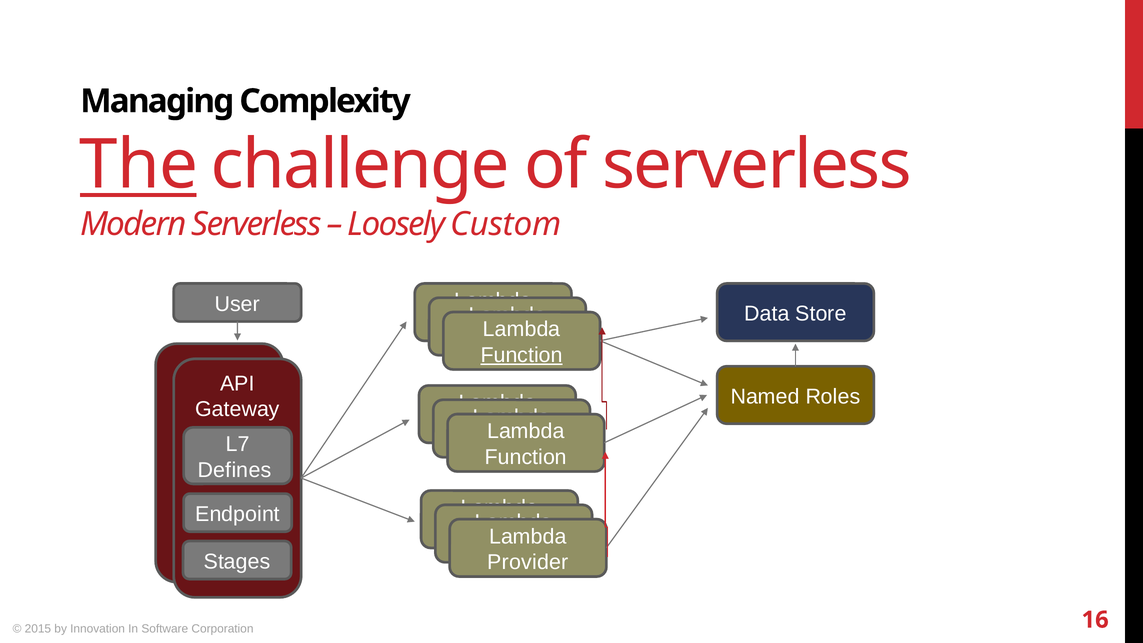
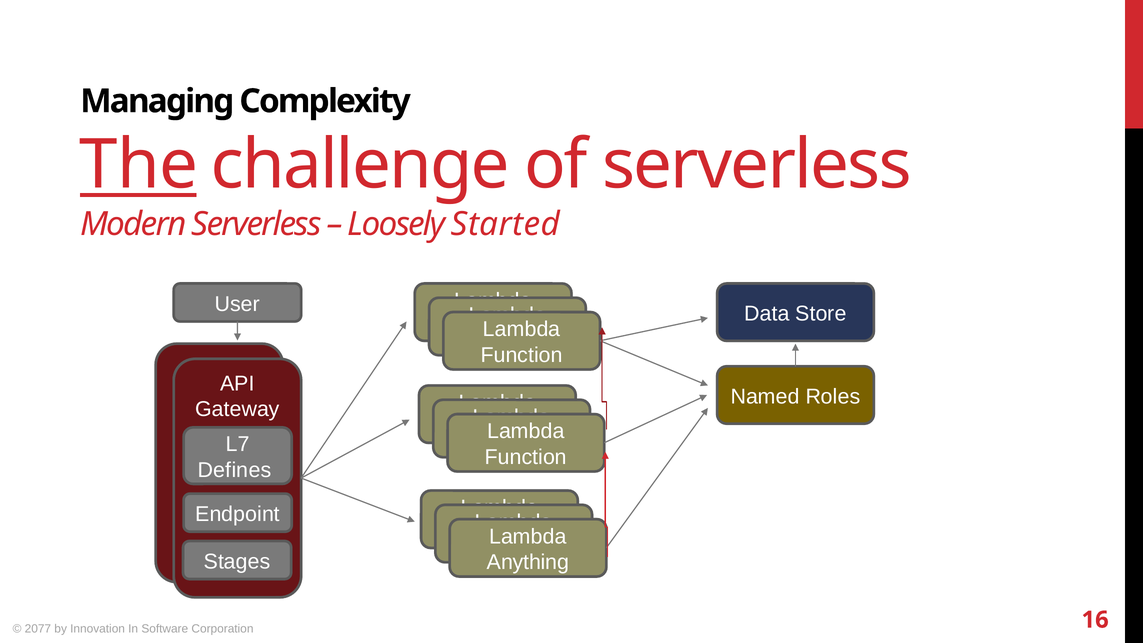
Custom: Custom -> Started (505, 224)
Function underline: present -> none (522, 355)
Provider: Provider -> Anything (528, 562)
2015: 2015 -> 2077 (38, 629)
